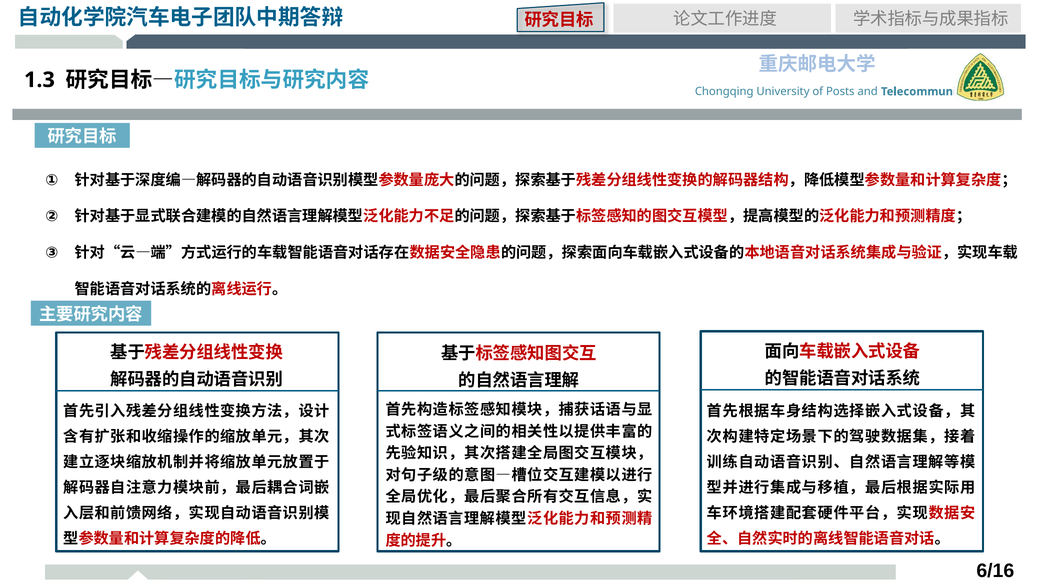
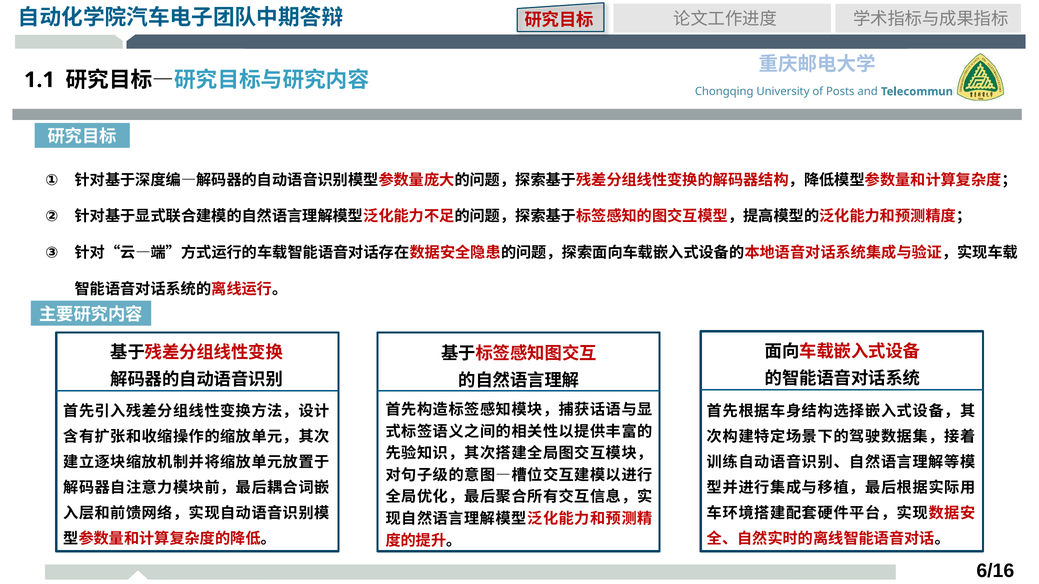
1.3: 1.3 -> 1.1 (39, 80)
